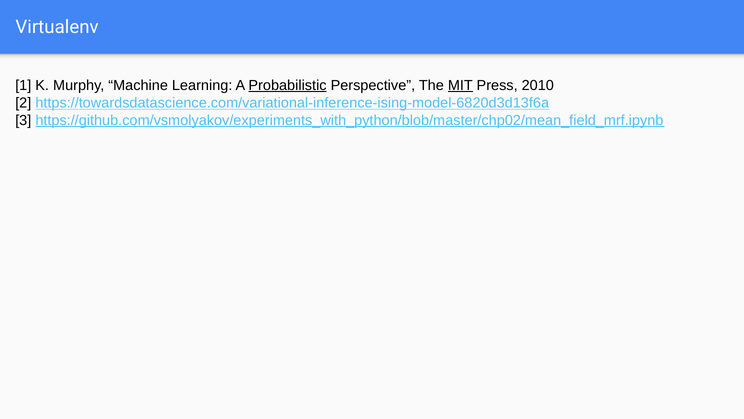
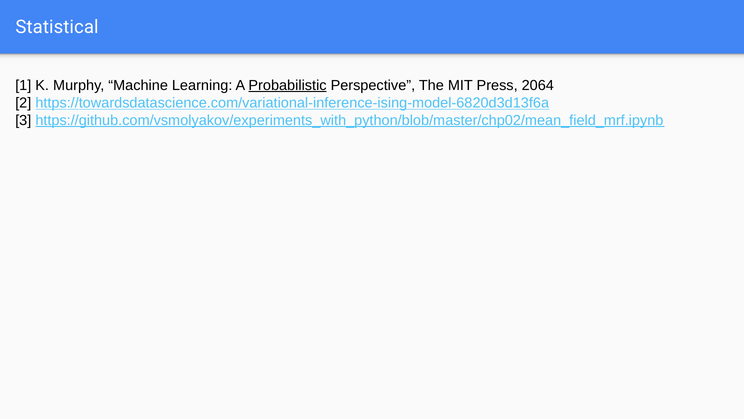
Virtualenv: Virtualenv -> Statistical (57, 27)
MIT underline: present -> none (460, 85)
2010: 2010 -> 2064 (538, 85)
